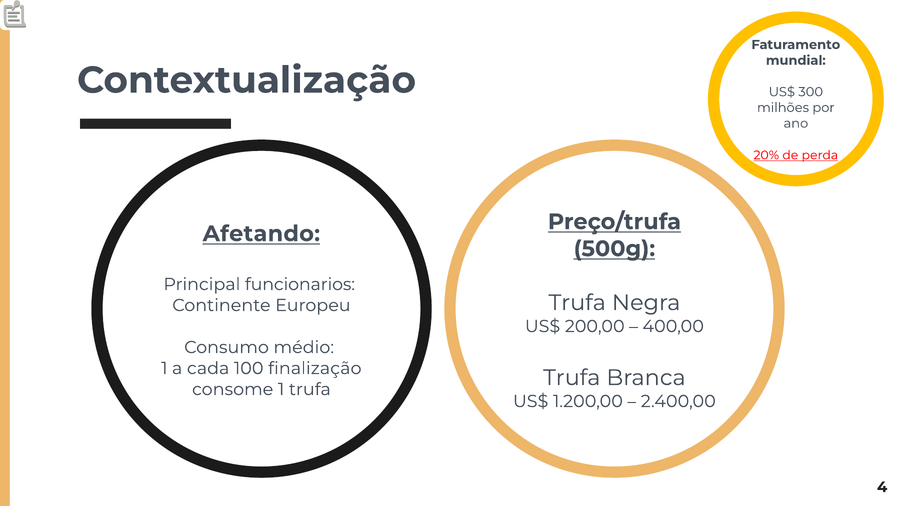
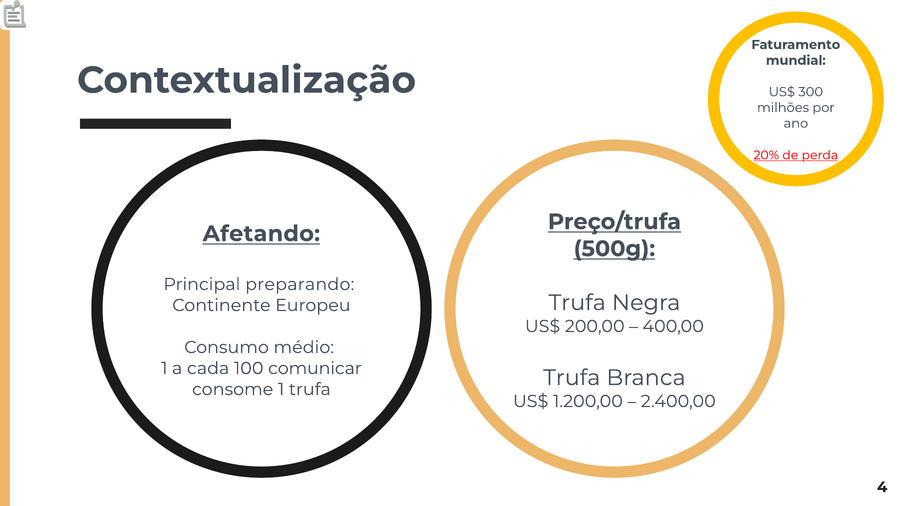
funcionarios: funcionarios -> preparando (300, 284)
finalização: finalização -> comunicar (315, 369)
